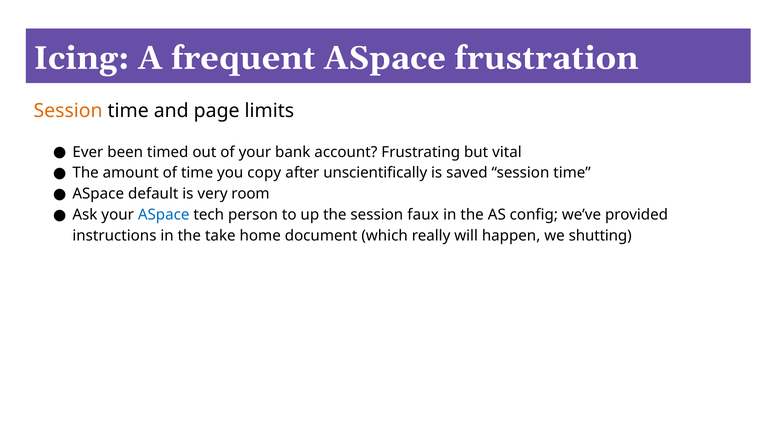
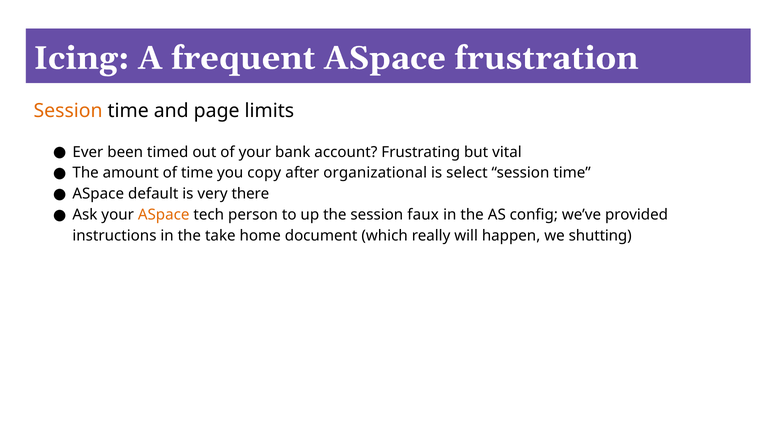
unscientifically: unscientifically -> organizational (375, 173)
saved: saved -> select (467, 173)
room: room -> there (250, 194)
ASpace colour: blue -> orange (164, 215)
